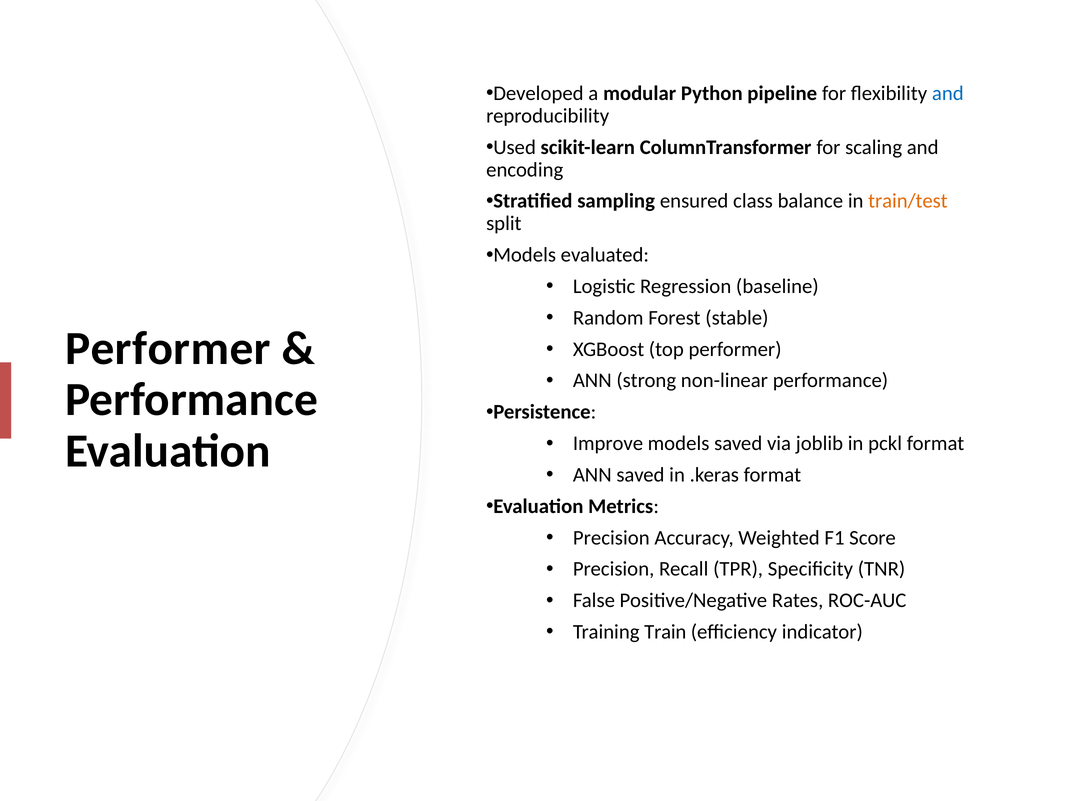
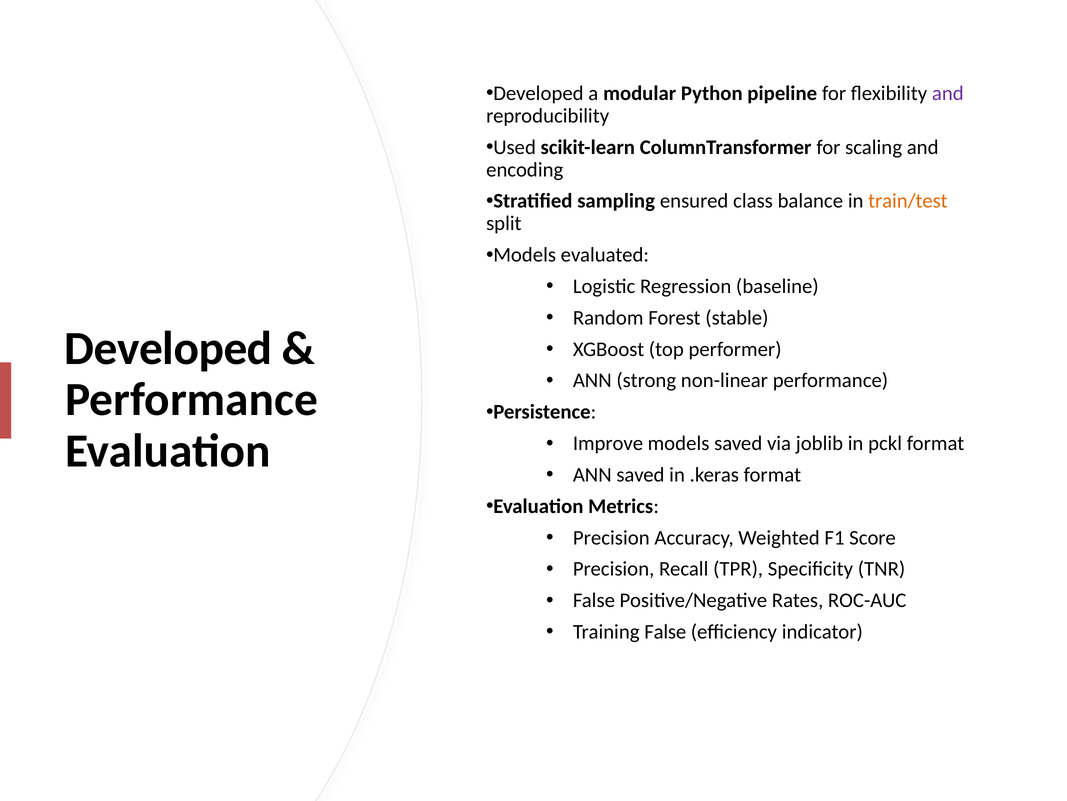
and colour: blue -> purple (948, 93)
Performer: Performer -> Developed (168, 348)
Training Train: Train -> False (665, 631)
